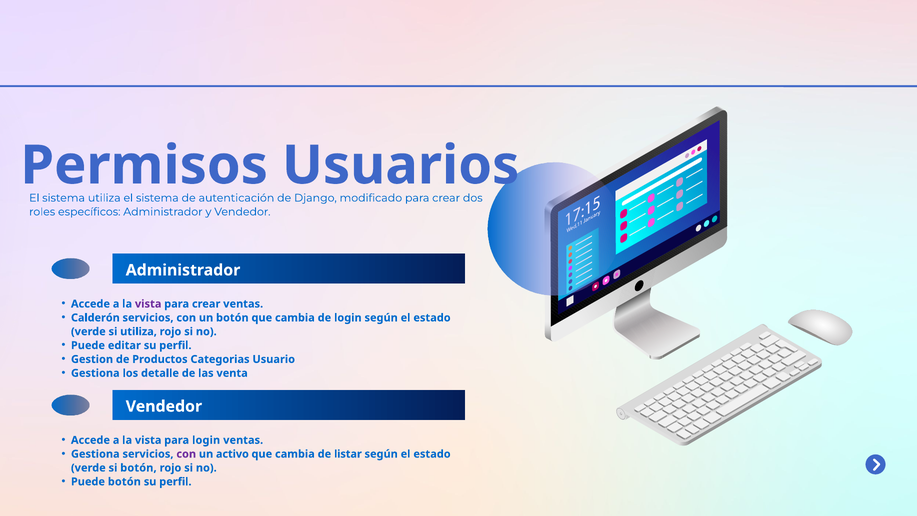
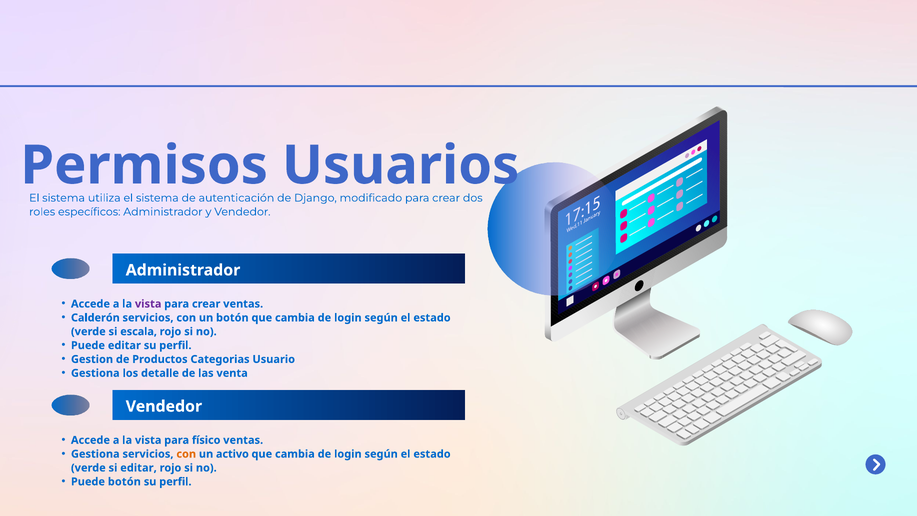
si utiliza: utiliza -> escala (139, 331)
para login: login -> físico (206, 440)
con colour: purple -> orange (186, 454)
listar: listar -> login (348, 454)
si botón: botón -> editar (138, 468)
